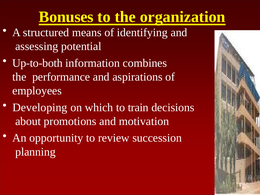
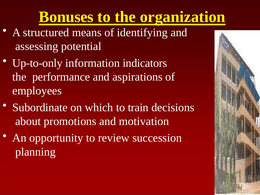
Up-to-both: Up-to-both -> Up-to-only (37, 63)
combines: combines -> indicators (145, 63)
Developing: Developing -> Subordinate (40, 107)
